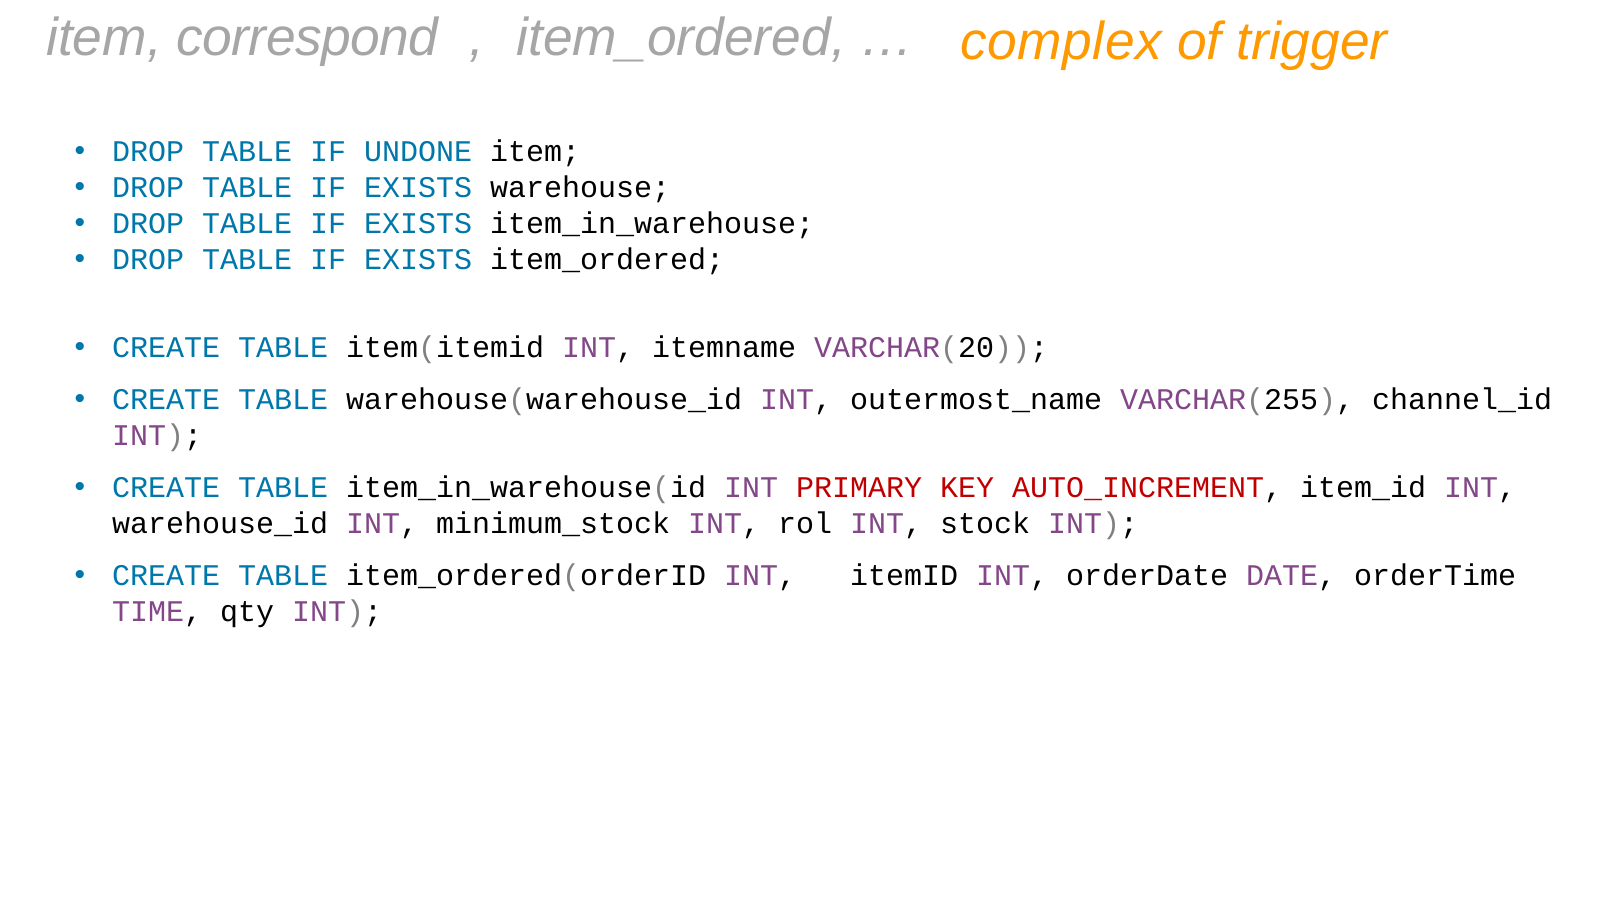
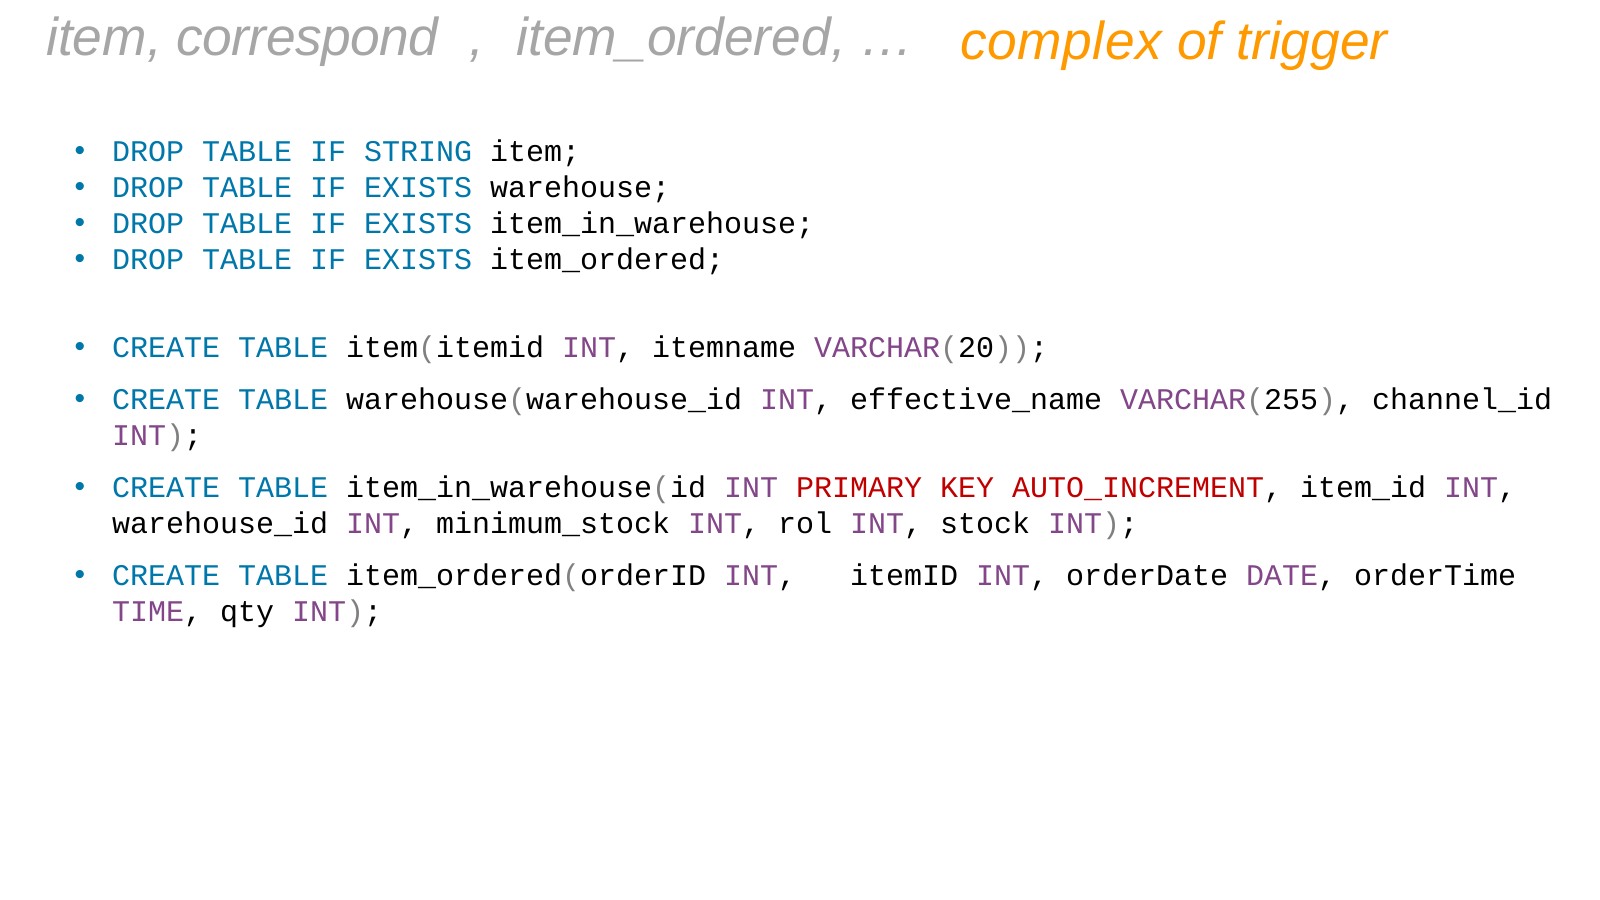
UNDONE: UNDONE -> STRING (418, 152)
outermost_name: outermost_name -> effective_name (976, 400)
